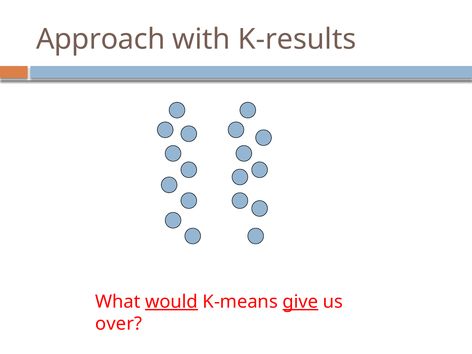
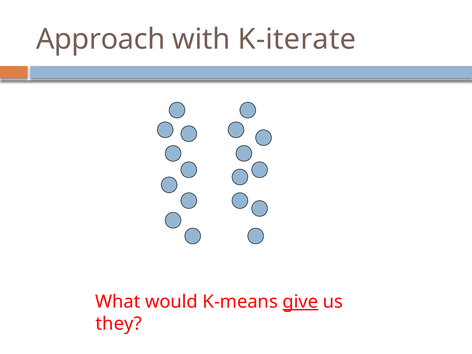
K-results: K-results -> K-iterate (297, 39)
would underline: present -> none (172, 302)
over: over -> they (119, 324)
